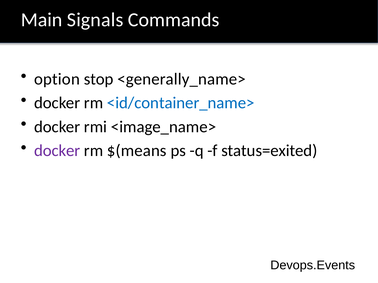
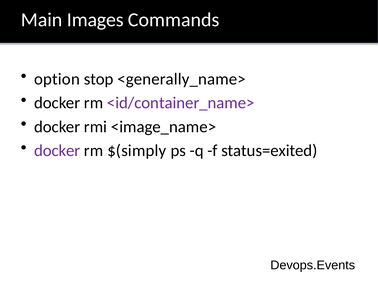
Signals: Signals -> Images (95, 20)
<id/container_name> colour: blue -> purple (181, 103)
$(means: $(means -> $(simply (137, 151)
